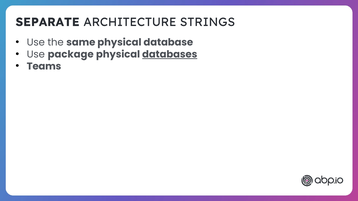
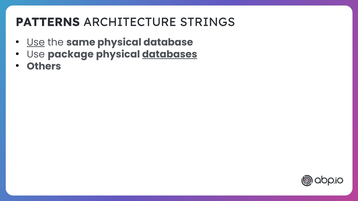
SEPARATE: SEPARATE -> PATTERNS (48, 22)
Use underline: none -> present (36, 42)
Teams: Teams -> Others (44, 66)
